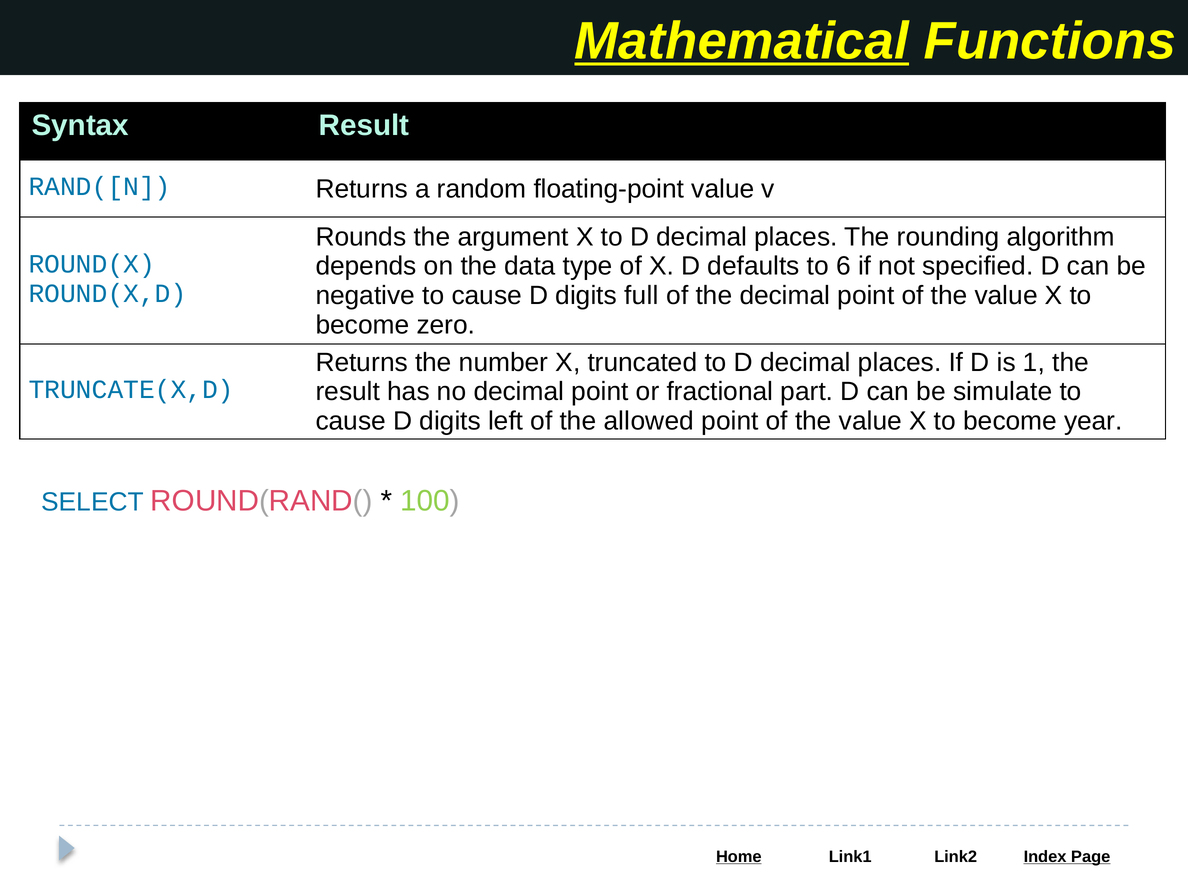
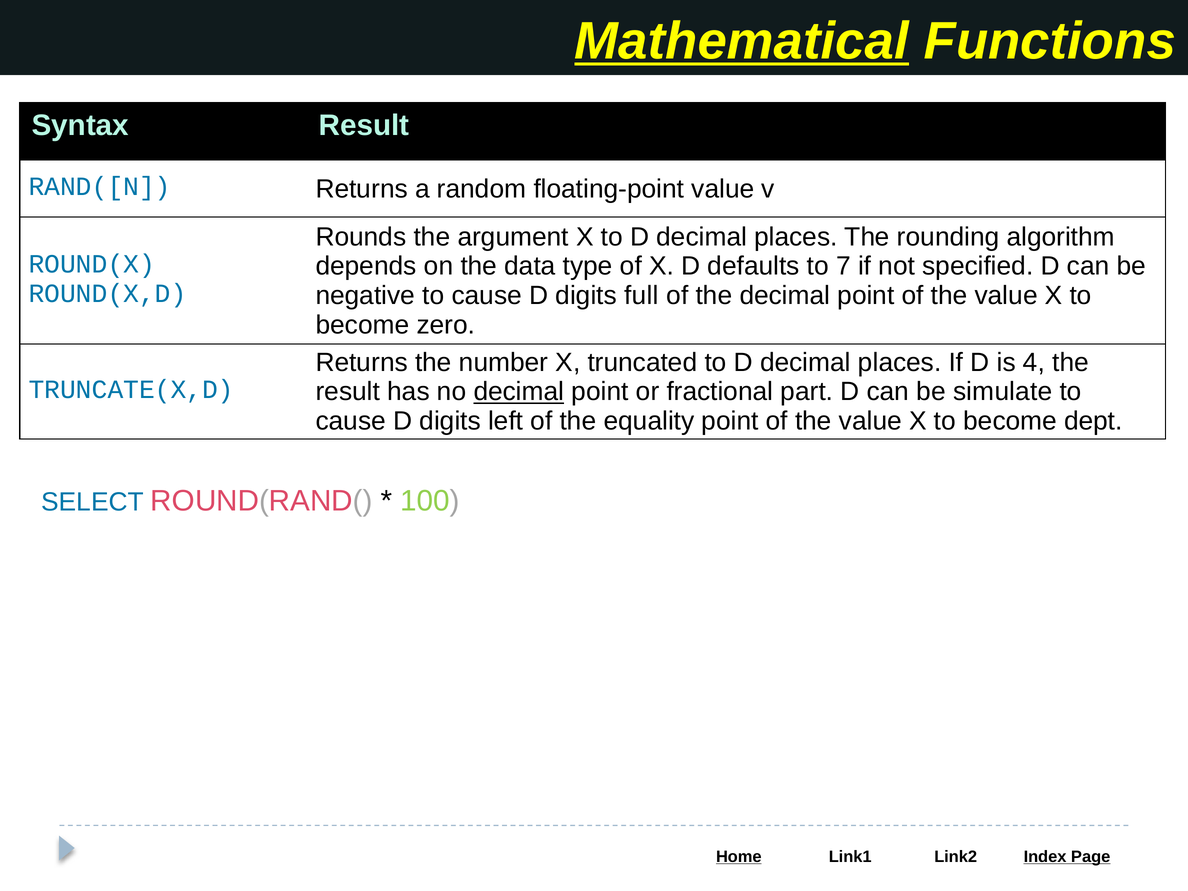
6: 6 -> 7 (843, 266)
1: 1 -> 4 (1034, 362)
decimal underline: none -> present (519, 392)
allowed: allowed -> equality (649, 421)
year: year -> dept (1093, 421)
